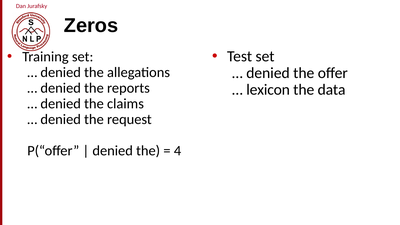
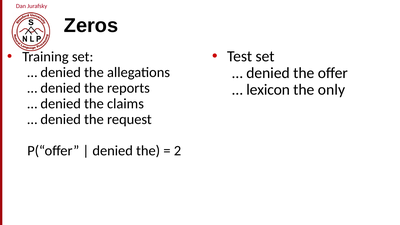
data: data -> only (331, 90)
4: 4 -> 2 (177, 151)
